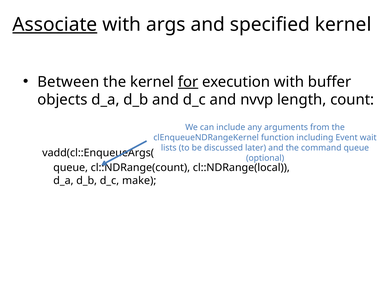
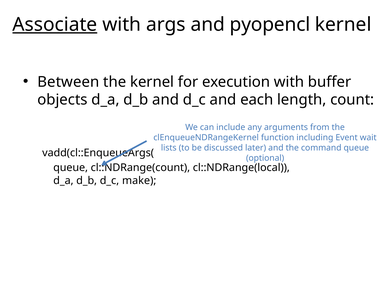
specified: specified -> pyopencl (270, 25)
for underline: present -> none (188, 82)
nvvp: nvvp -> each (257, 100)
